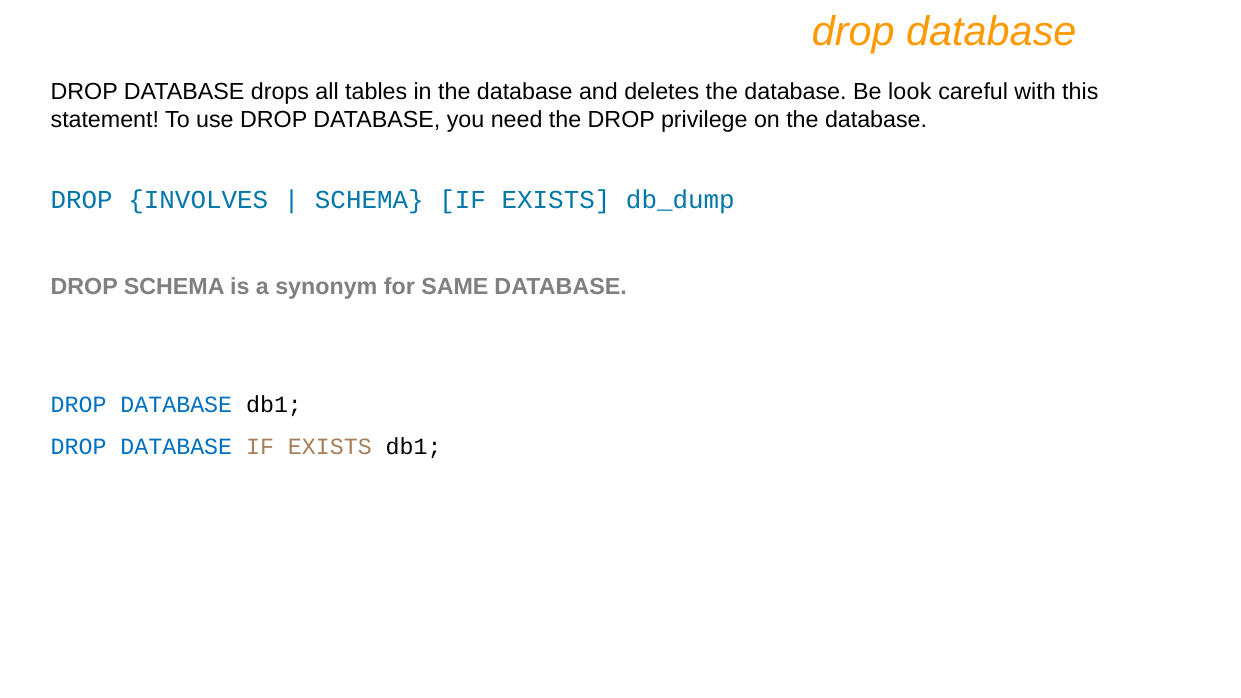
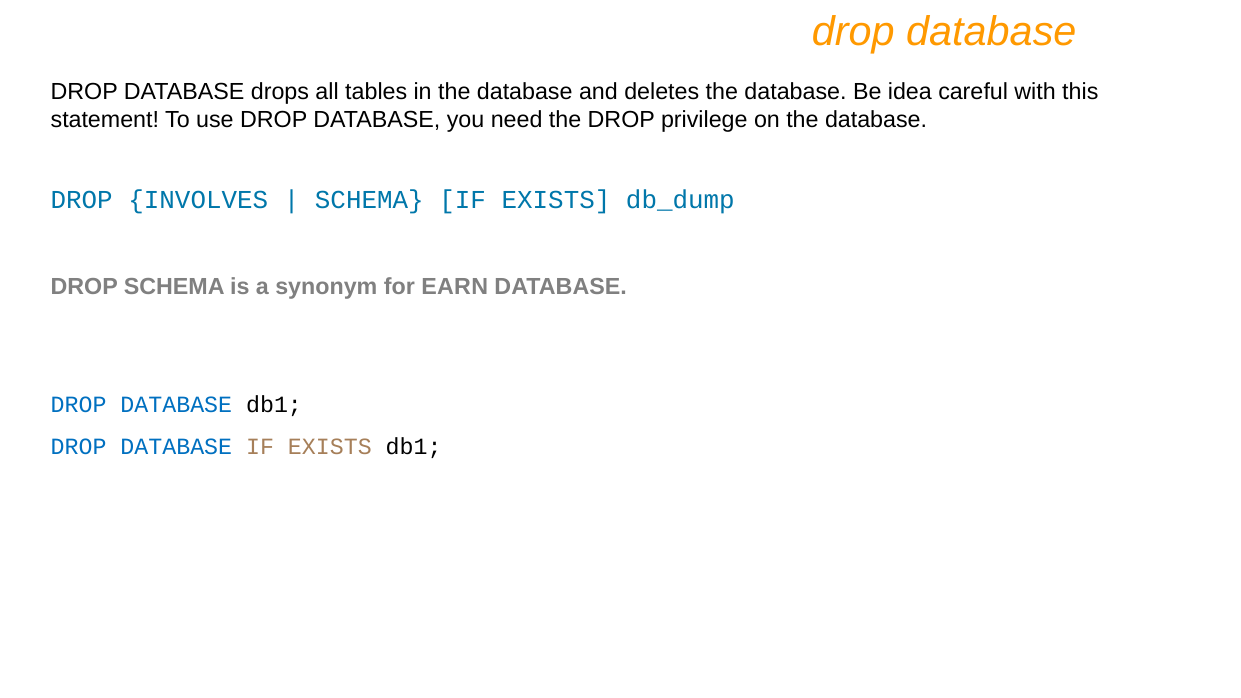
look: look -> idea (910, 92)
SAME: SAME -> EARN (455, 287)
